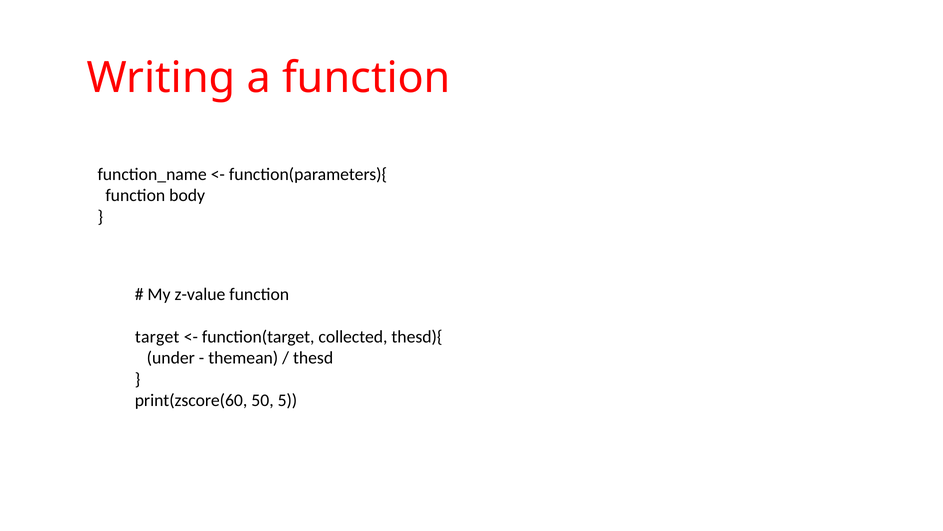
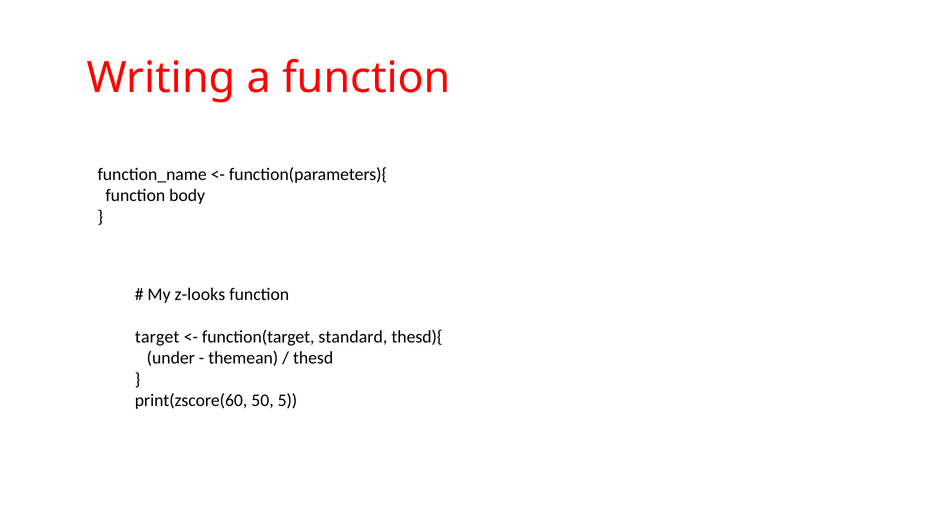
z-value: z-value -> z-looks (200, 294)
collected: collected -> standard (353, 336)
